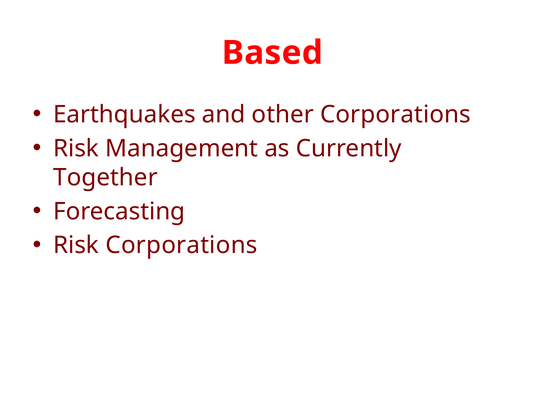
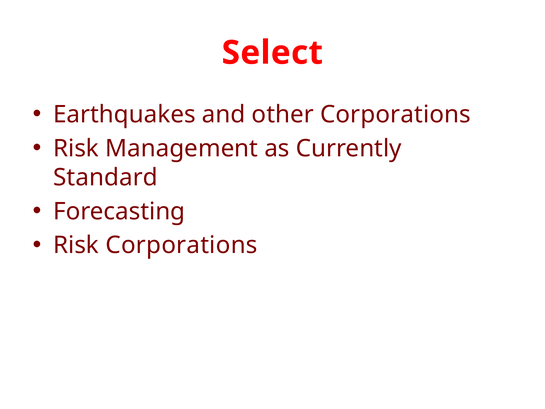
Based: Based -> Select (272, 53)
Together: Together -> Standard (105, 177)
